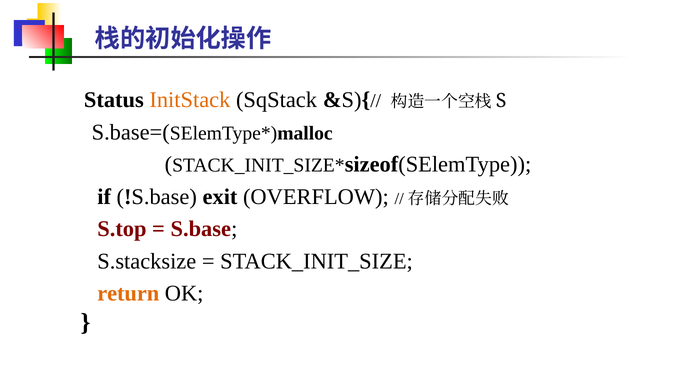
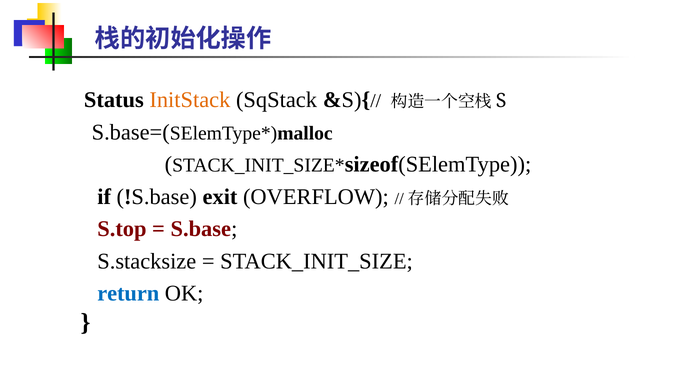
return colour: orange -> blue (128, 294)
